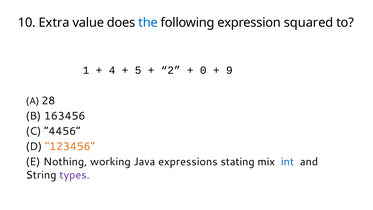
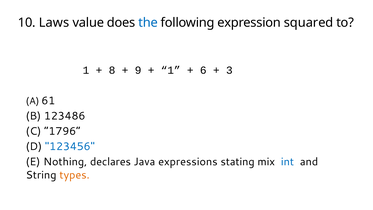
Extra: Extra -> Laws (54, 23)
4: 4 -> 8 (112, 70)
5: 5 -> 9 (138, 70)
2: 2 -> 1 (171, 70)
0: 0 -> 6 (203, 70)
9: 9 -> 3 (229, 70)
28: 28 -> 61 (48, 101)
163456: 163456 -> 123486 (65, 116)
4456: 4456 -> 1796 (62, 131)
123456 colour: orange -> blue (70, 146)
working: working -> declares (110, 162)
types colour: purple -> orange (75, 175)
